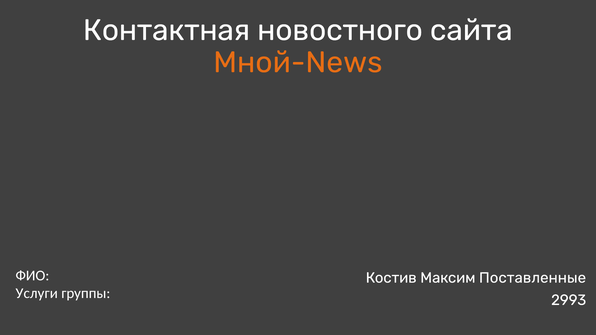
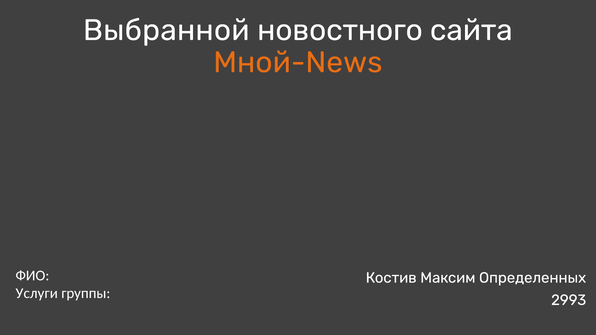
Контактная: Контактная -> Выбранной (166, 30)
Поставленные: Поставленные -> Определенных (533, 278)
